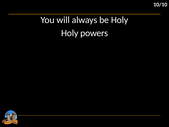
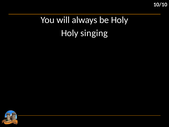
powers: powers -> singing (94, 33)
